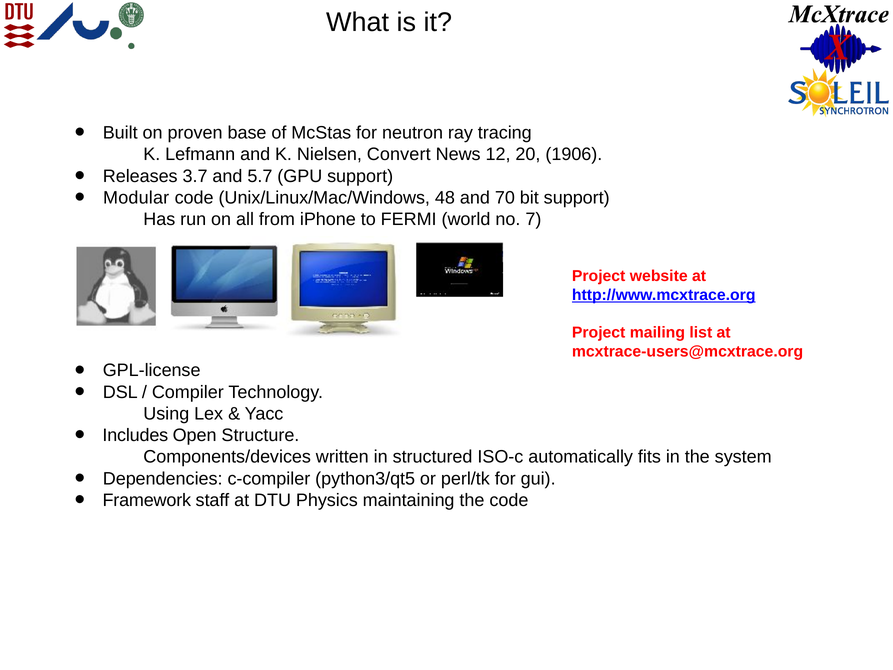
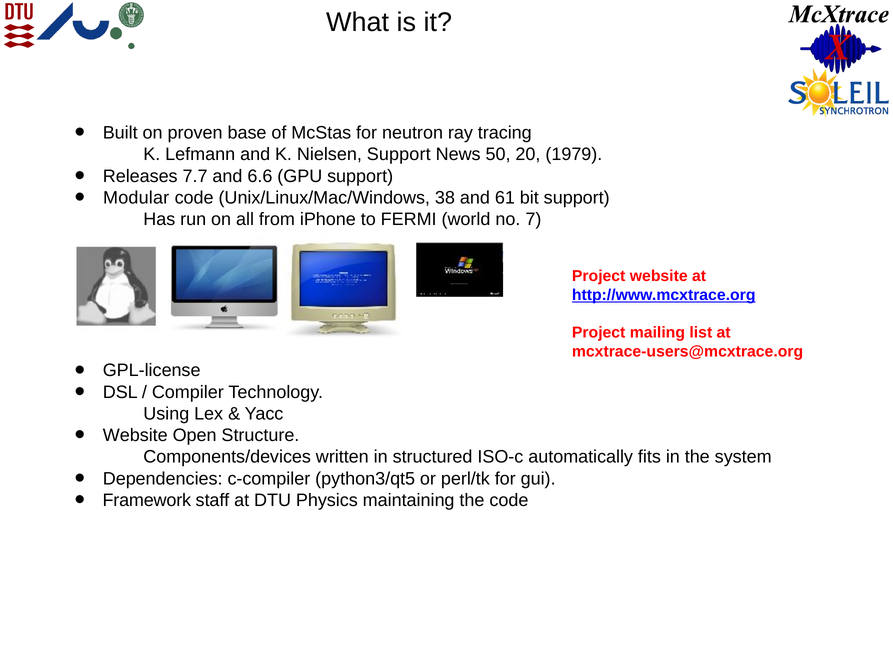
Nielsen Convert: Convert -> Support (399, 154)
12: 12 -> 50 (498, 154)
1906: 1906 -> 1979 (574, 154)
3.7: 3.7 -> 7.7 (195, 176)
5.7: 5.7 -> 6.6 (260, 176)
48: 48 -> 38 (445, 198)
70: 70 -> 61 (505, 198)
Includes: Includes -> Website (135, 435)
